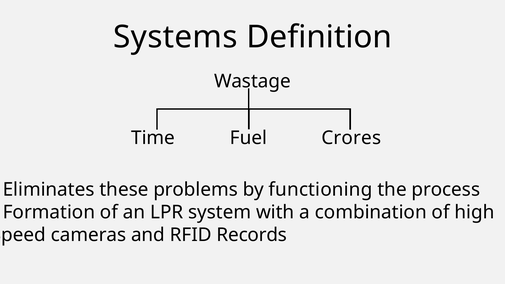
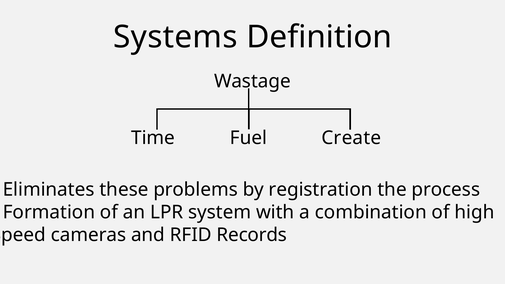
Crores: Crores -> Create (351, 138)
functioning: functioning -> registration (321, 190)
